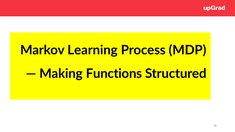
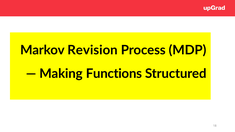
Learning: Learning -> Revision (93, 50)
